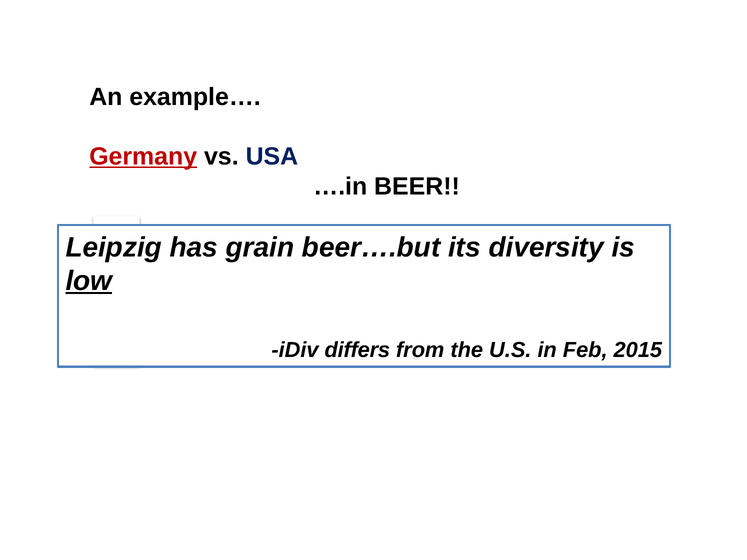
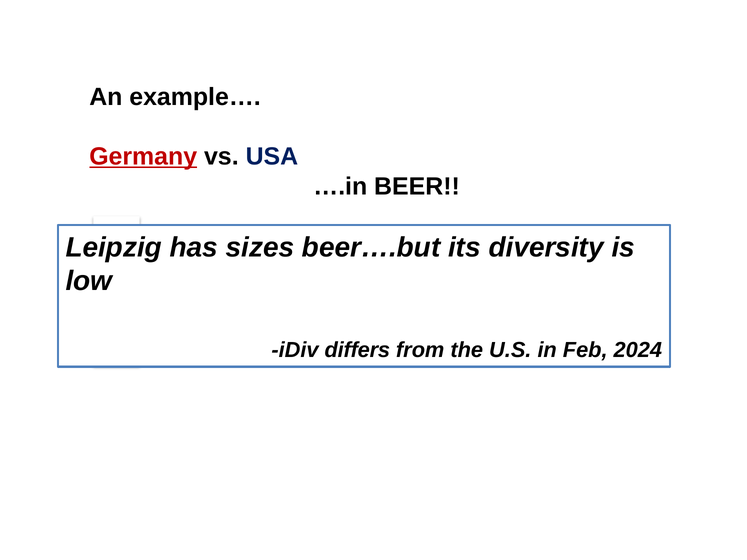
grain: grain -> sizes (260, 247)
low underline: present -> none (89, 281)
2015: 2015 -> 2024 (638, 350)
